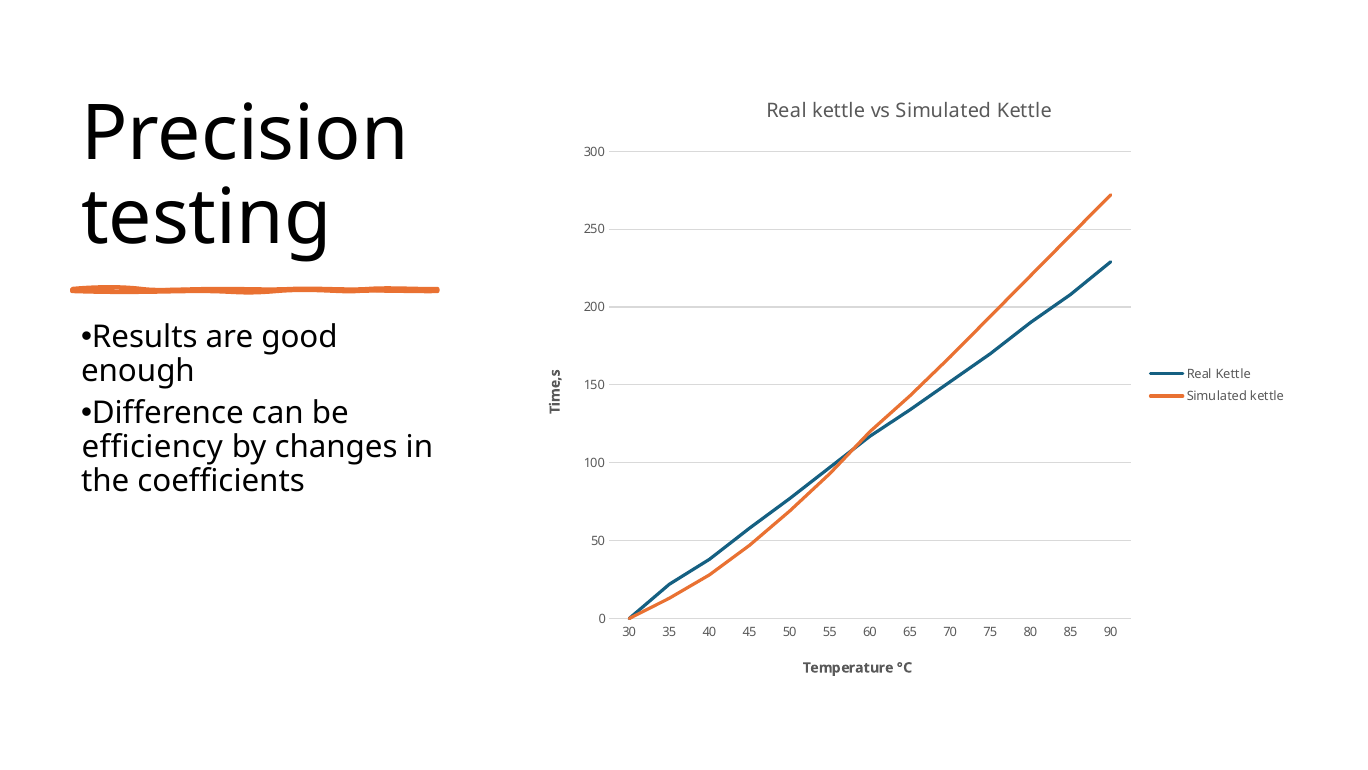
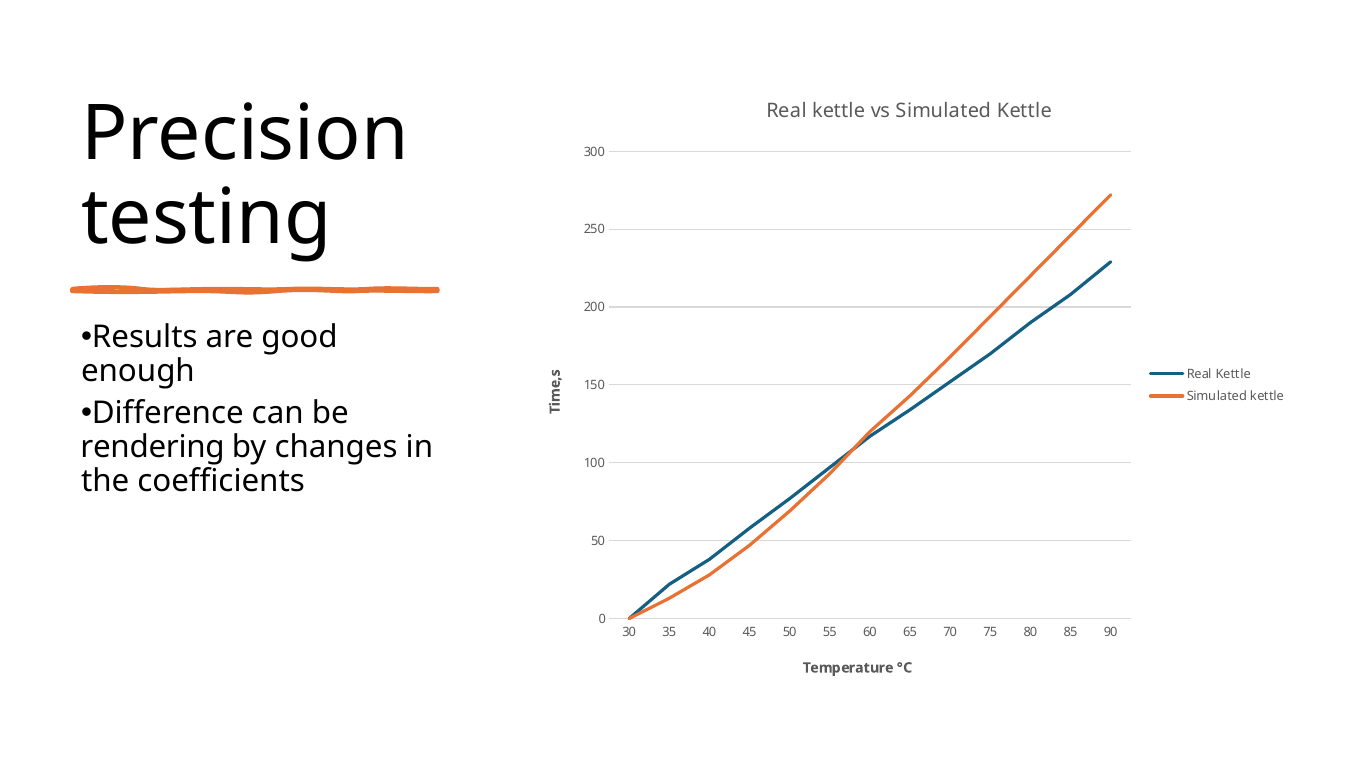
efficiency: efficiency -> rendering (153, 447)
